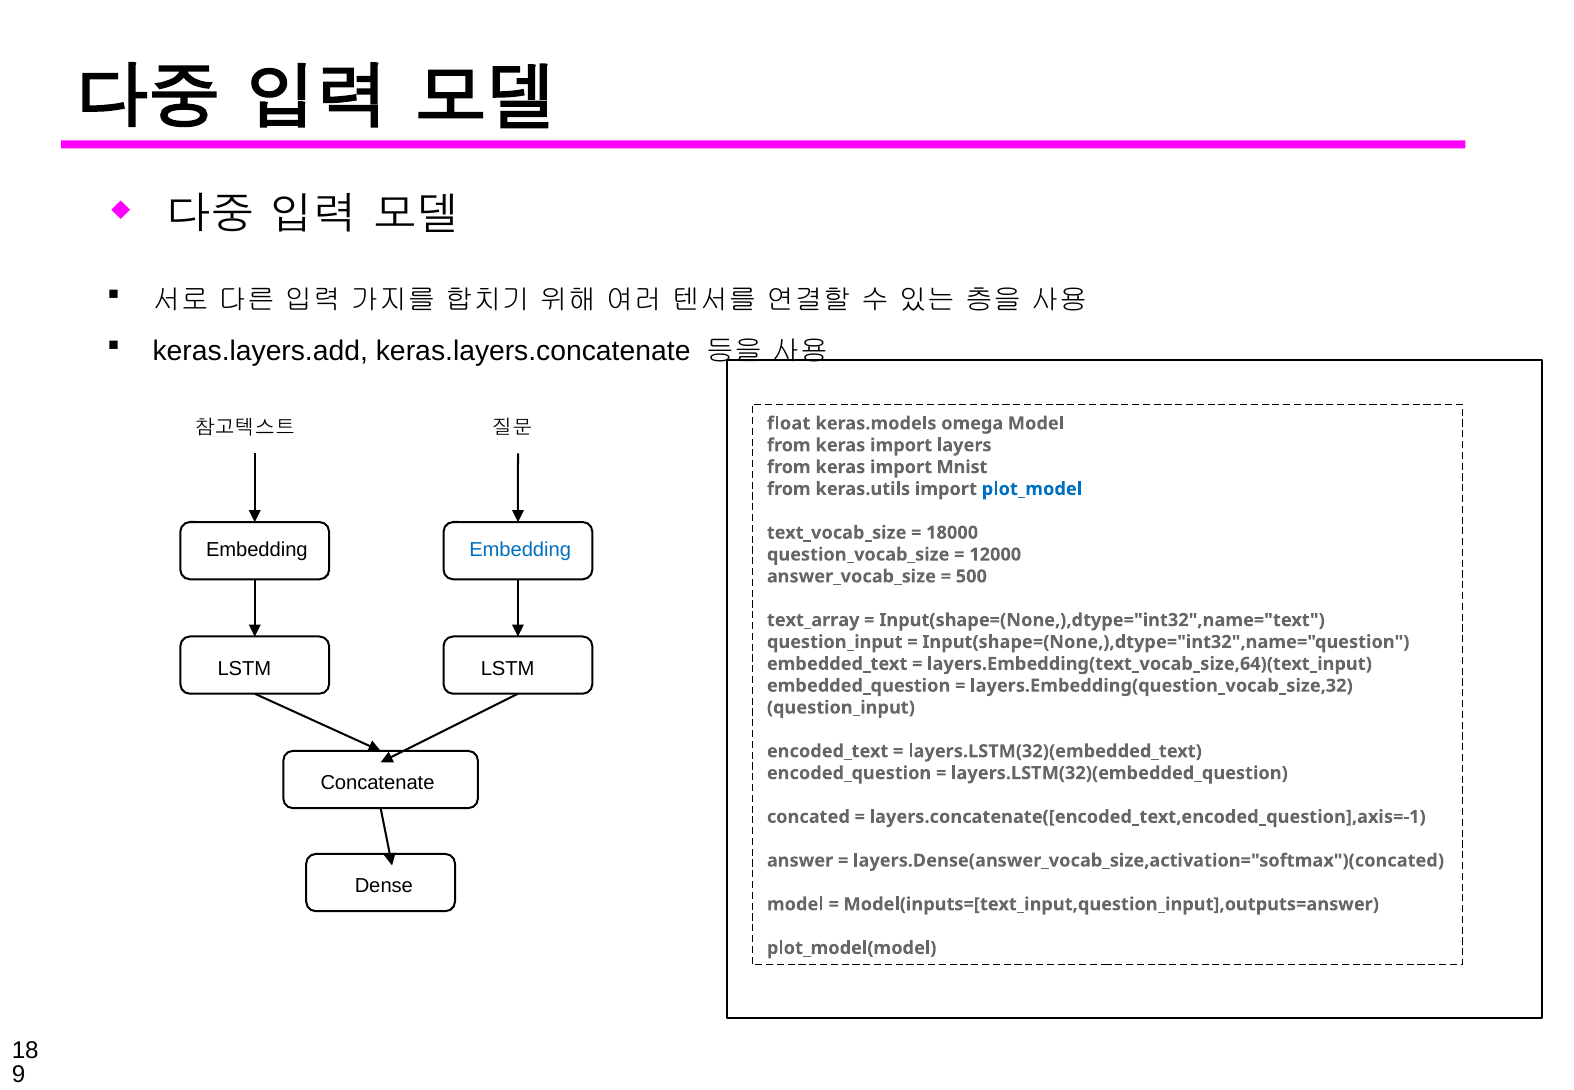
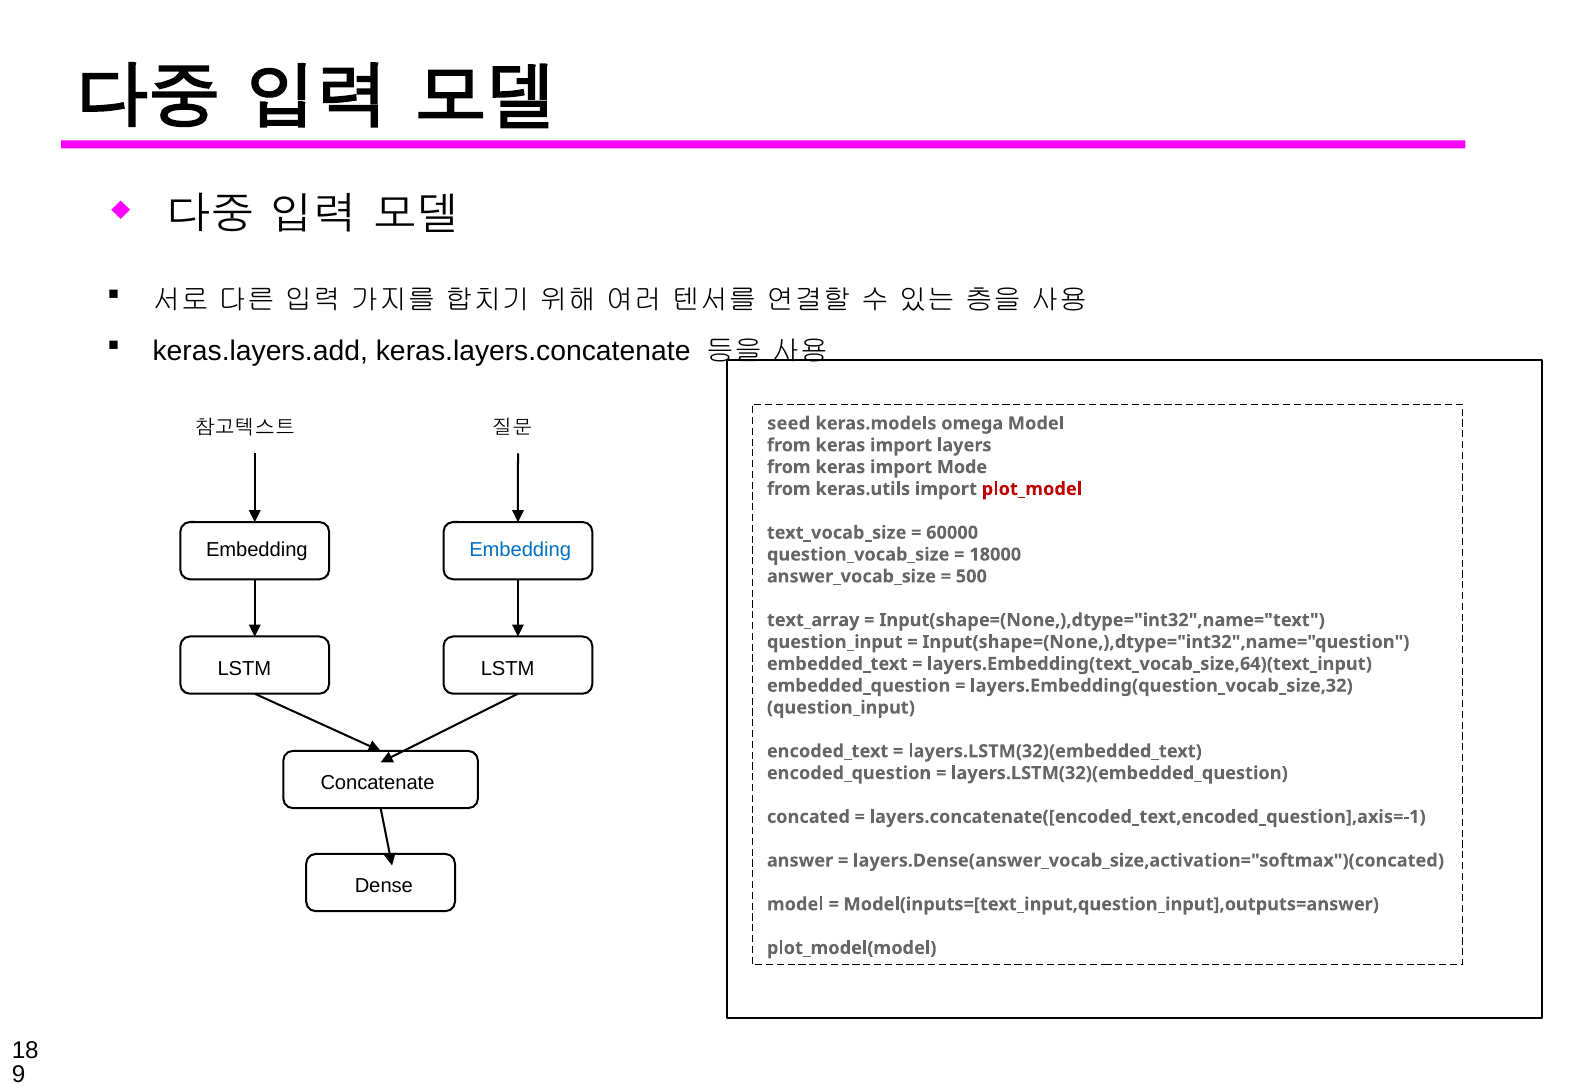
float: float -> seed (789, 423)
Mnist: Mnist -> Mode (962, 467)
plot_model colour: blue -> red (1032, 489)
18000: 18000 -> 60000 (952, 533)
12000: 12000 -> 18000 (995, 555)
